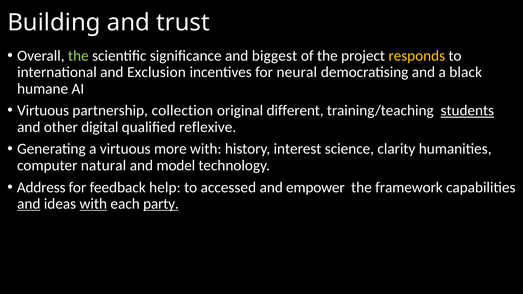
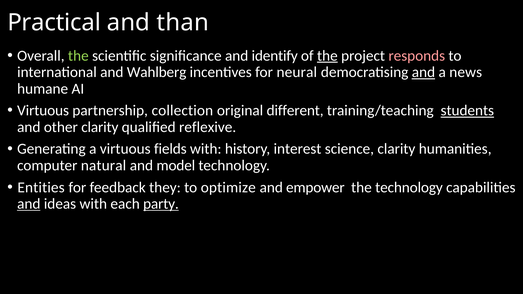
Building: Building -> Practical (54, 23)
trust: trust -> than (183, 23)
biggest: biggest -> identify (275, 56)
the underline: none -> present (327, 56)
responds colour: yellow -> pink (417, 56)
Exclusion: Exclusion -> Wahlberg (157, 72)
and underline: none -> present (423, 72)
black: black -> news (466, 72)
other digital: digital -> clarity (100, 127)
more: more -> fields (170, 149)
Address: Address -> Entities (41, 187)
help: help -> they (165, 187)
accessed: accessed -> optimize (228, 187)
the framework: framework -> technology (409, 187)
with underline: present -> none (93, 204)
